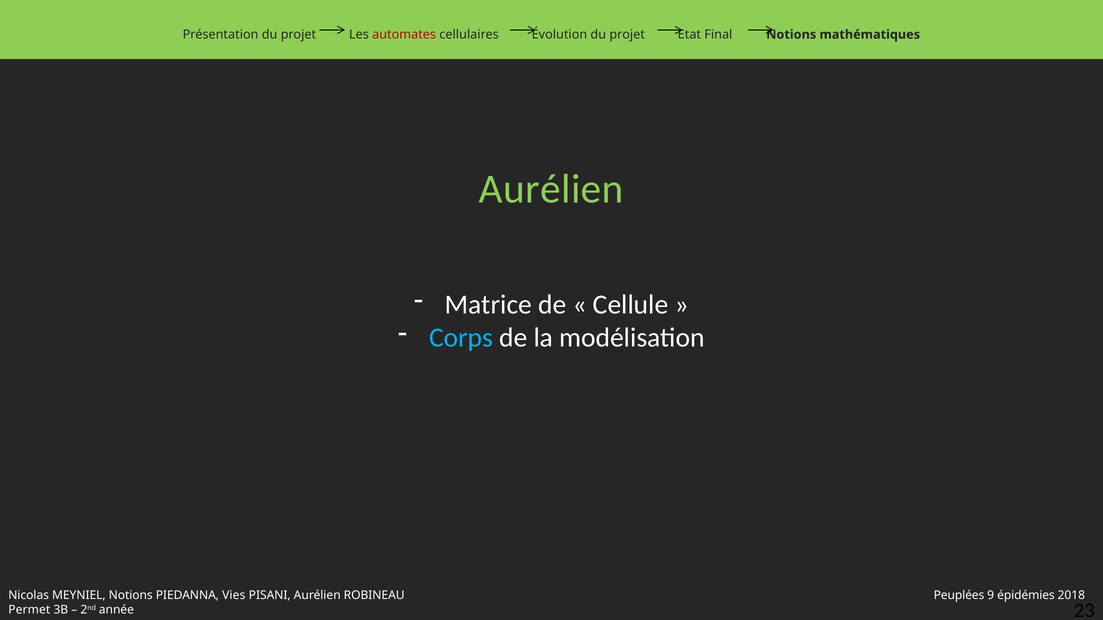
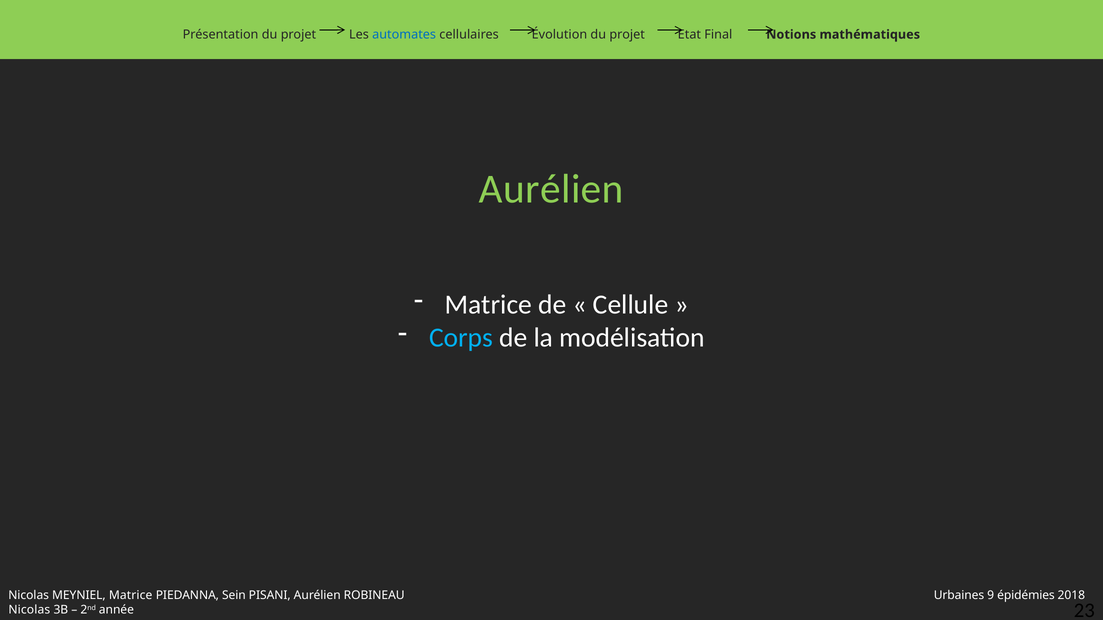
automates colour: red -> blue (404, 35)
MEYNIEL Notions: Notions -> Matrice (131, 596)
Vies: Vies -> Sein (234, 596)
Peuplées: Peuplées -> Urbaines (959, 596)
Permet: Permet -> Nicolas (29, 610)
